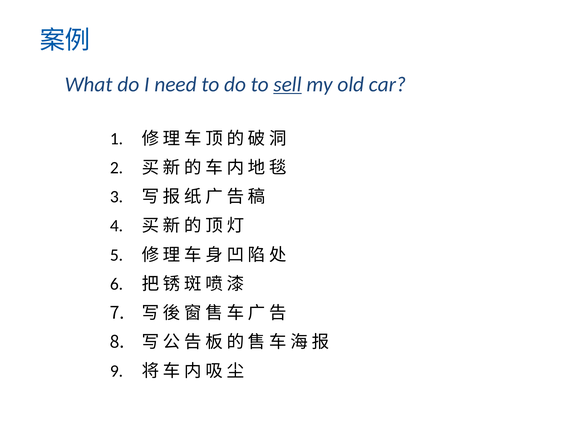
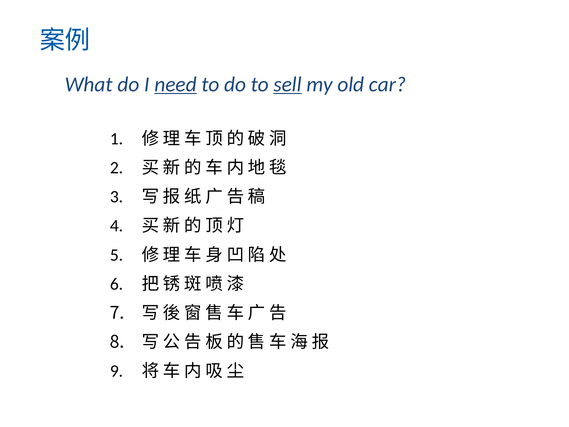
need underline: none -> present (176, 84)
